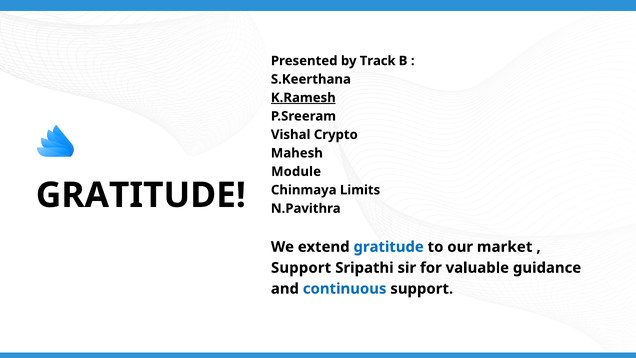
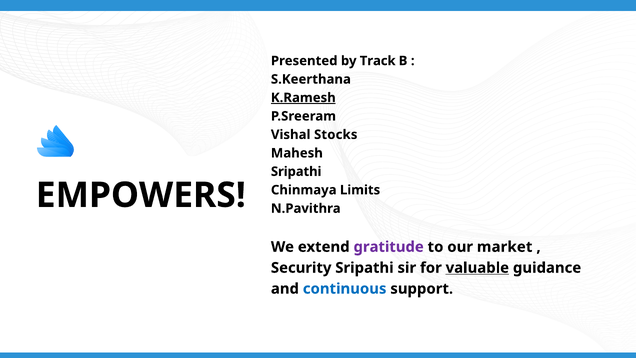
Crypto: Crypto -> Stocks (336, 135)
Module: Module -> Sripathi (296, 171)
GRATITUDE: GRATITUDE -> EMPOWERS (141, 195)
gratitude colour: blue -> purple (389, 247)
Support: Support -> Security (301, 268)
valuable underline: none -> present (477, 268)
